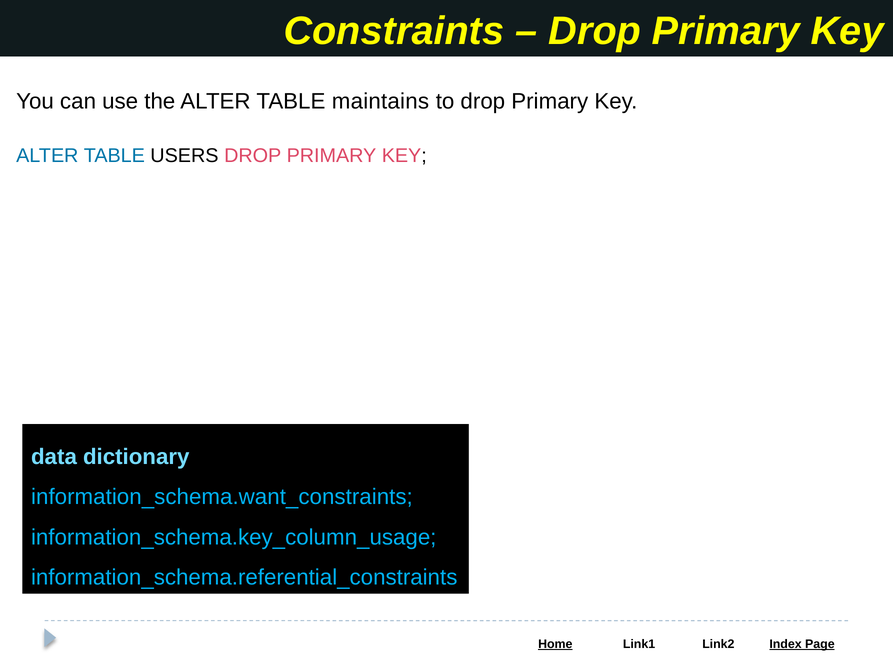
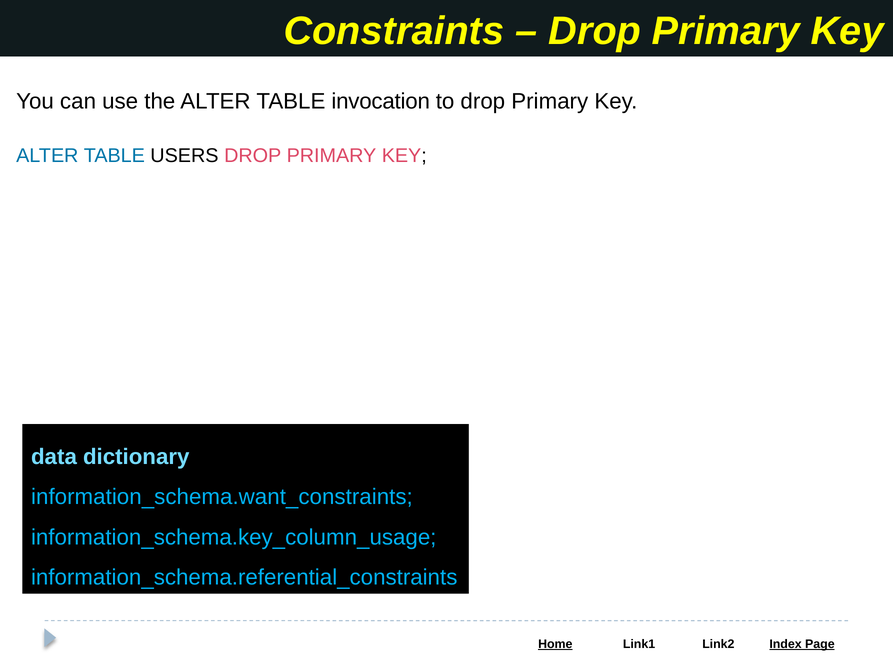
maintains: maintains -> invocation (381, 101)
